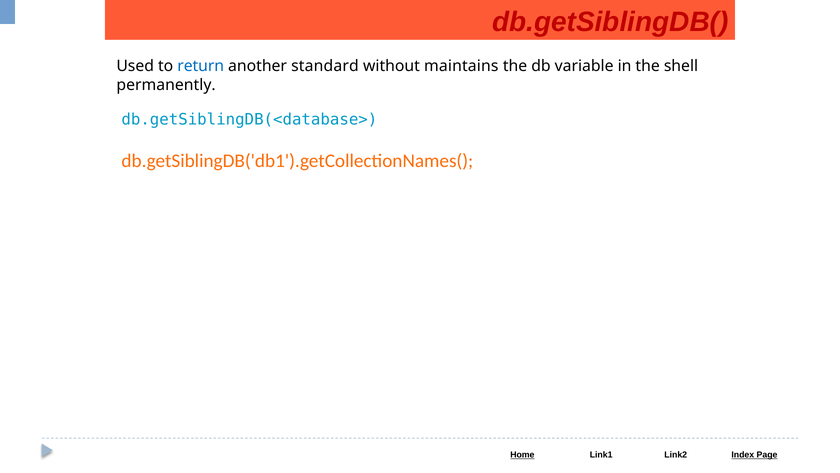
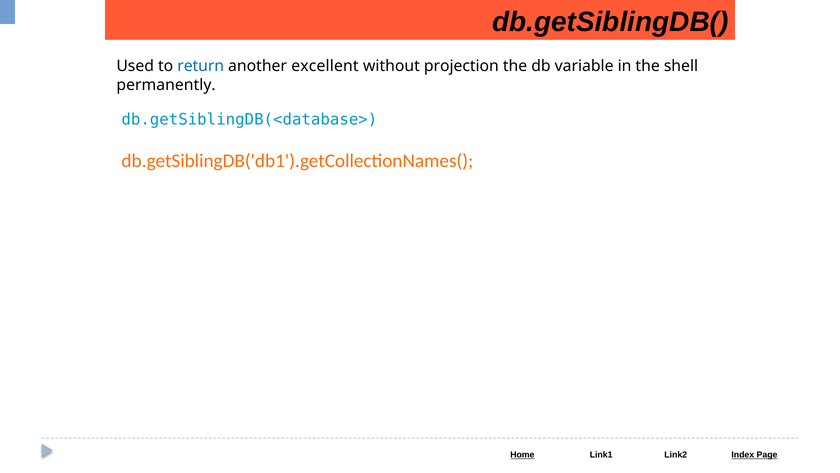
db.getSiblingDB( colour: red -> black (610, 22)
standard: standard -> excellent (325, 66)
maintains: maintains -> projection (461, 66)
